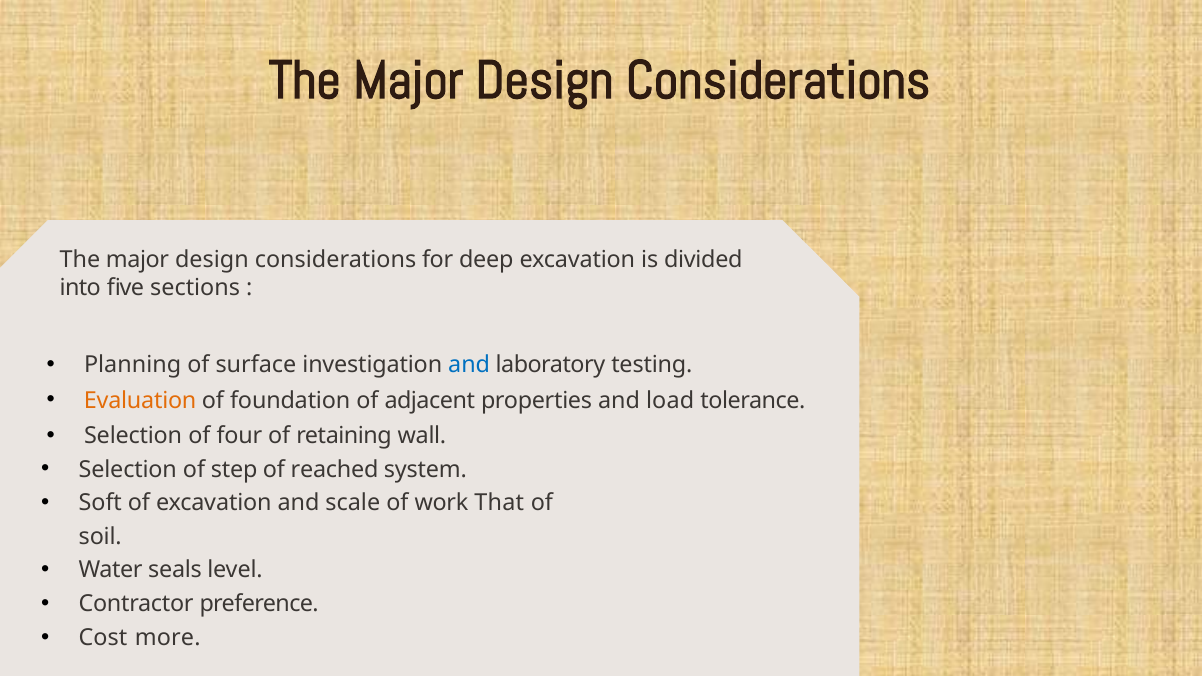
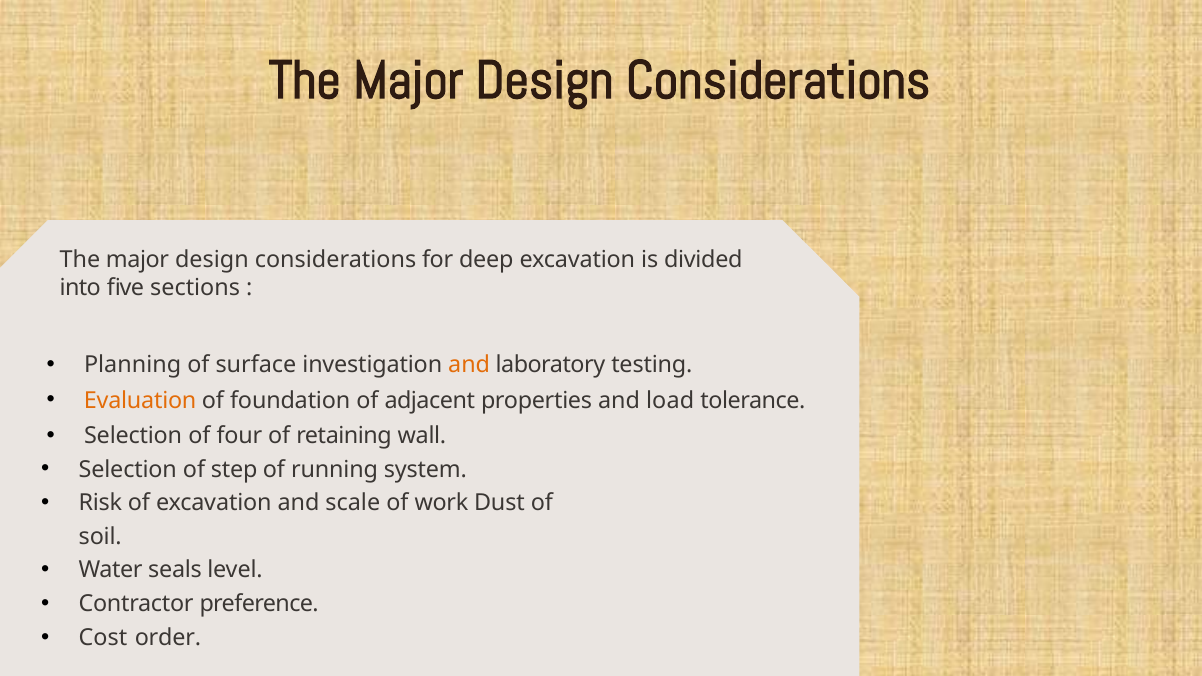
and colour: blue -> orange (469, 365)
reached: reached -> running (335, 469)
Soft: Soft -> Risk (100, 503)
That: That -> Dust (499, 503)
more: more -> order (168, 638)
